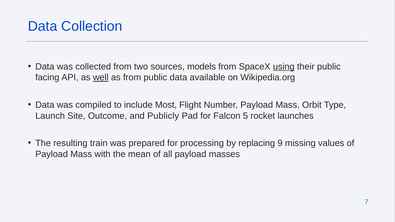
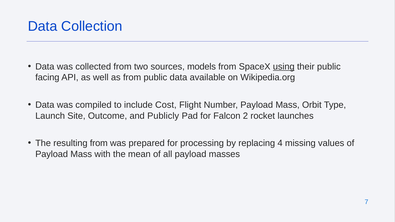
well underline: present -> none (101, 78)
Most: Most -> Cost (166, 105)
5: 5 -> 2 (245, 116)
resulting train: train -> from (99, 143)
9: 9 -> 4 (280, 143)
